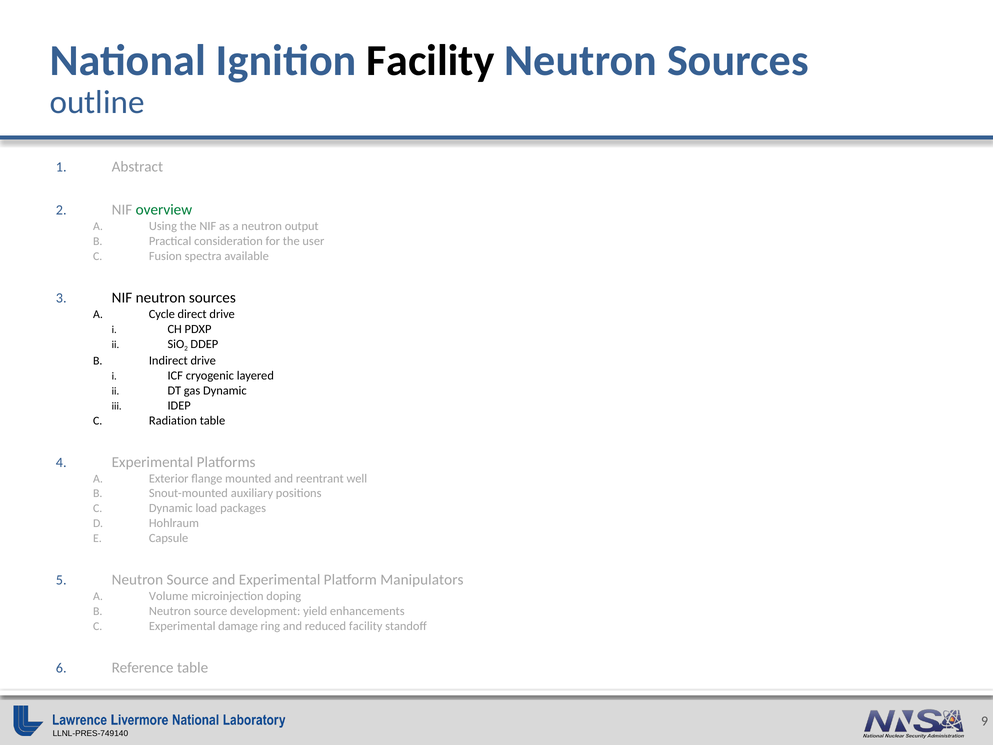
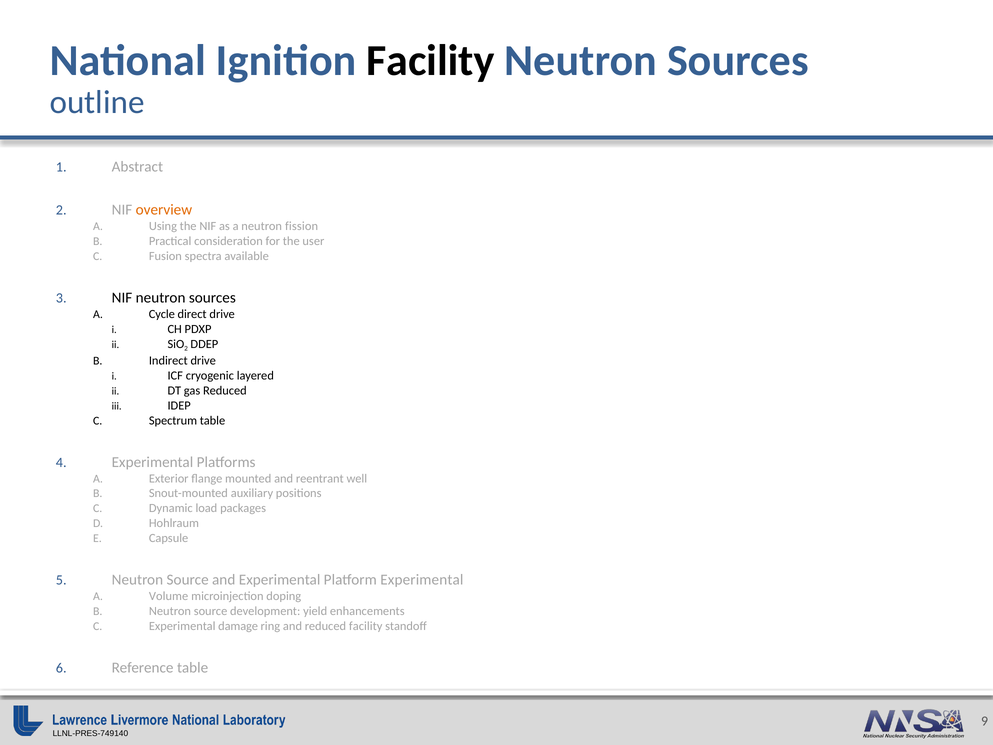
overview colour: green -> orange (164, 210)
output: output -> fission (302, 226)
gas Dynamic: Dynamic -> Reduced (225, 390)
Radiation: Radiation -> Spectrum (173, 420)
Platform Manipulators: Manipulators -> Experimental (422, 580)
